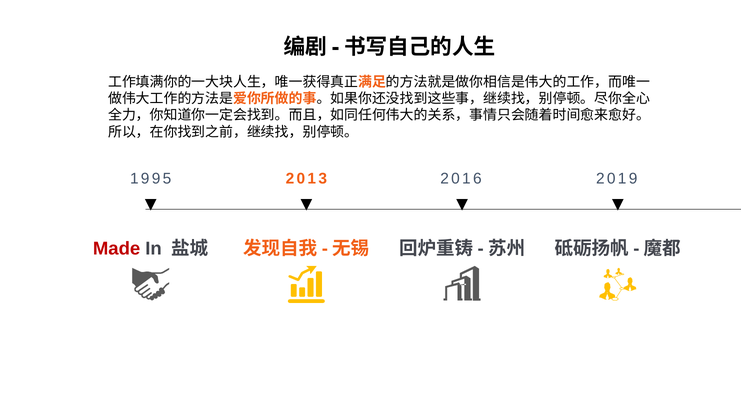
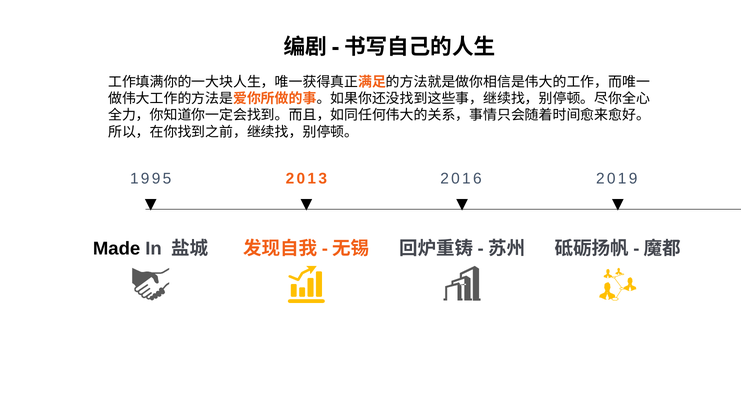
Made colour: red -> black (117, 249)
